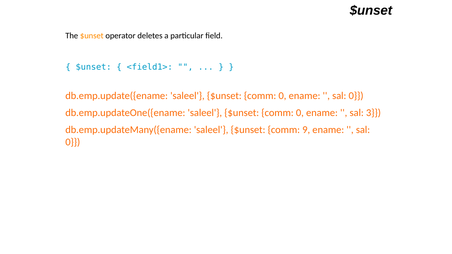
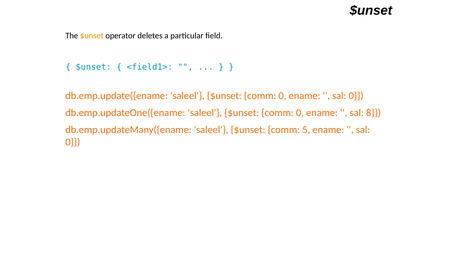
3: 3 -> 8 (374, 113)
9: 9 -> 5 (306, 130)
